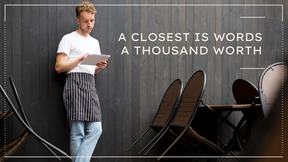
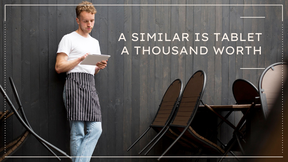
CLOSEST: CLOSEST -> SIMILAR (160, 37)
WORDS: WORDS -> TABLET (238, 37)
